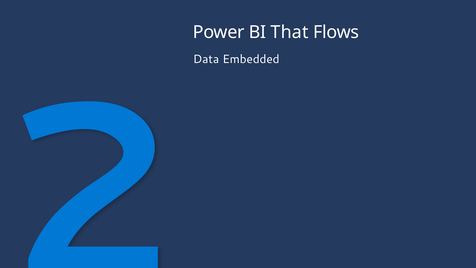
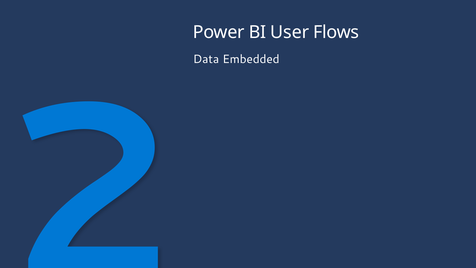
That: That -> User (290, 32)
